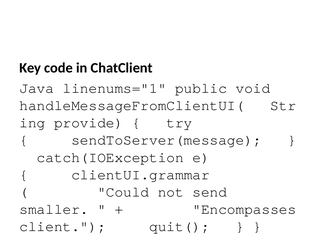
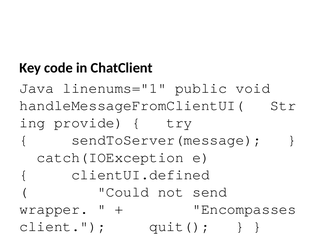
clientUI.grammar: clientUI.grammar -> clientUI.defined (141, 175)
smaller: smaller -> wrapper (54, 209)
